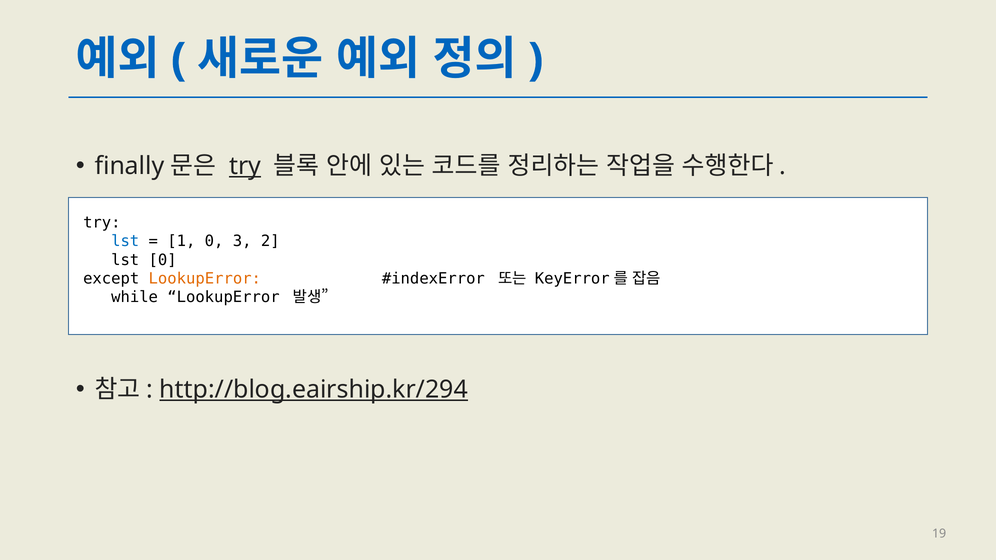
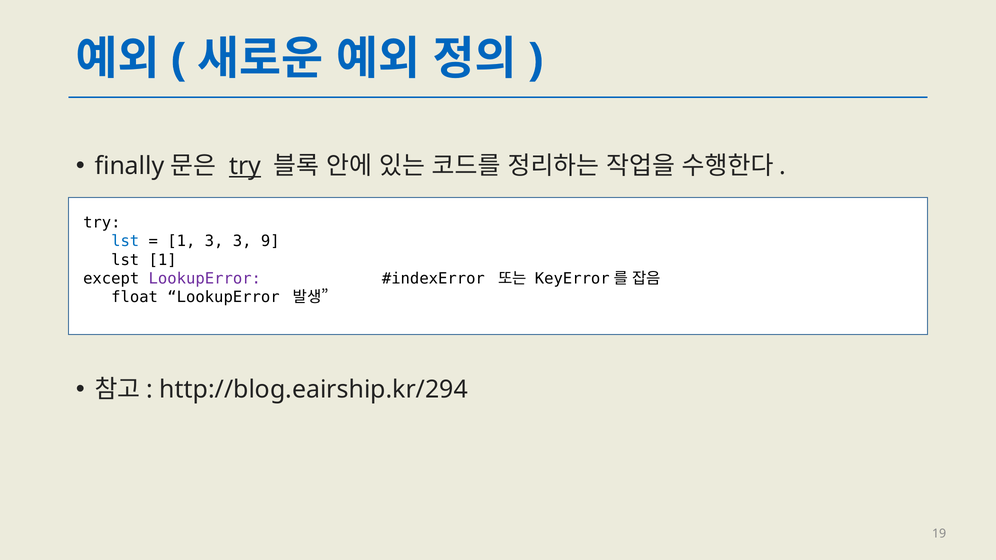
1 0: 0 -> 3 (214, 241)
2: 2 -> 9 (270, 241)
lst 0: 0 -> 1 (163, 260)
LookupError colour: orange -> purple (205, 279)
while: while -> float (135, 297)
http://blog.eairship.kr/294 underline: present -> none (314, 390)
